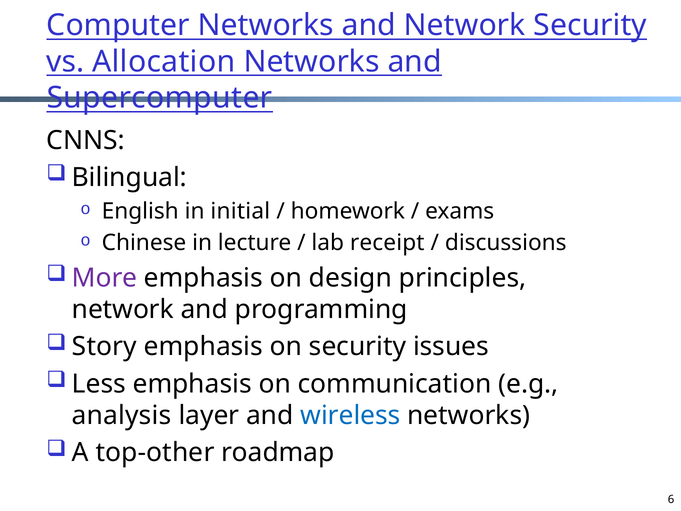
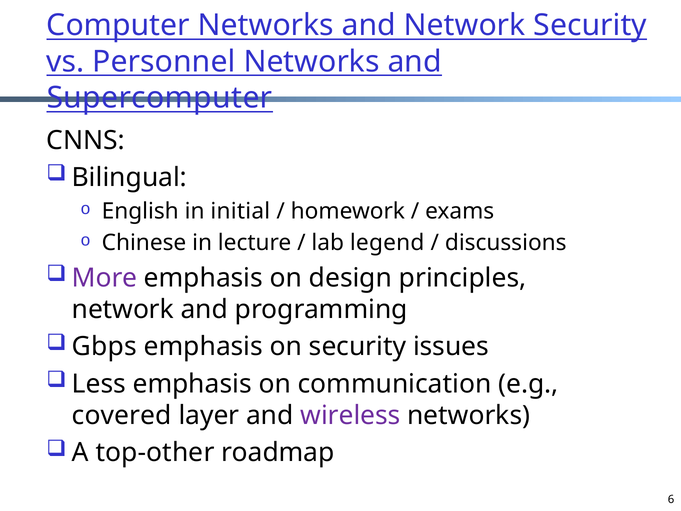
Allocation: Allocation -> Personnel (164, 62)
receipt: receipt -> legend (387, 243)
Story: Story -> Gbps (104, 347)
analysis: analysis -> covered (122, 416)
wireless colour: blue -> purple (350, 416)
